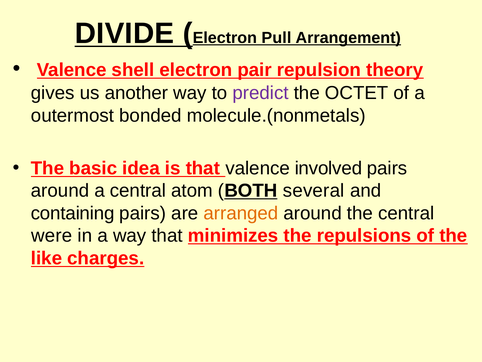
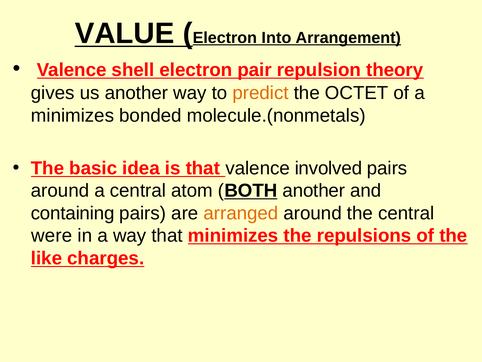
DIVIDE: DIVIDE -> VALUE (125, 33)
Pull: Pull -> Into (276, 38)
predict colour: purple -> orange (261, 93)
outermost: outermost -> minimizes (73, 115)
BOTH several: several -> another (314, 190)
